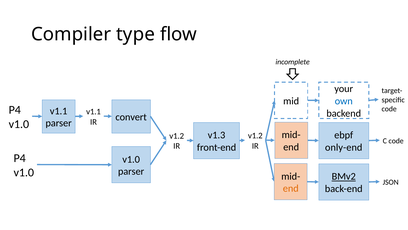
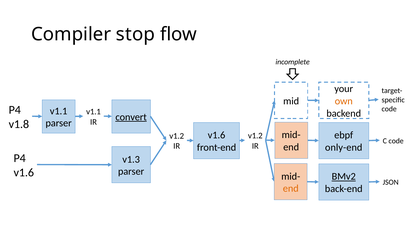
type: type -> stop (135, 34)
own colour: blue -> orange (344, 101)
convert underline: none -> present (131, 117)
v1.0: v1.0 -> v1.8 (19, 124)
v1.3: v1.3 -> v1.6 (217, 135)
v1.0: v1.0 -> v1.3 (131, 159)
v1.0: v1.0 -> v1.6 (24, 172)
